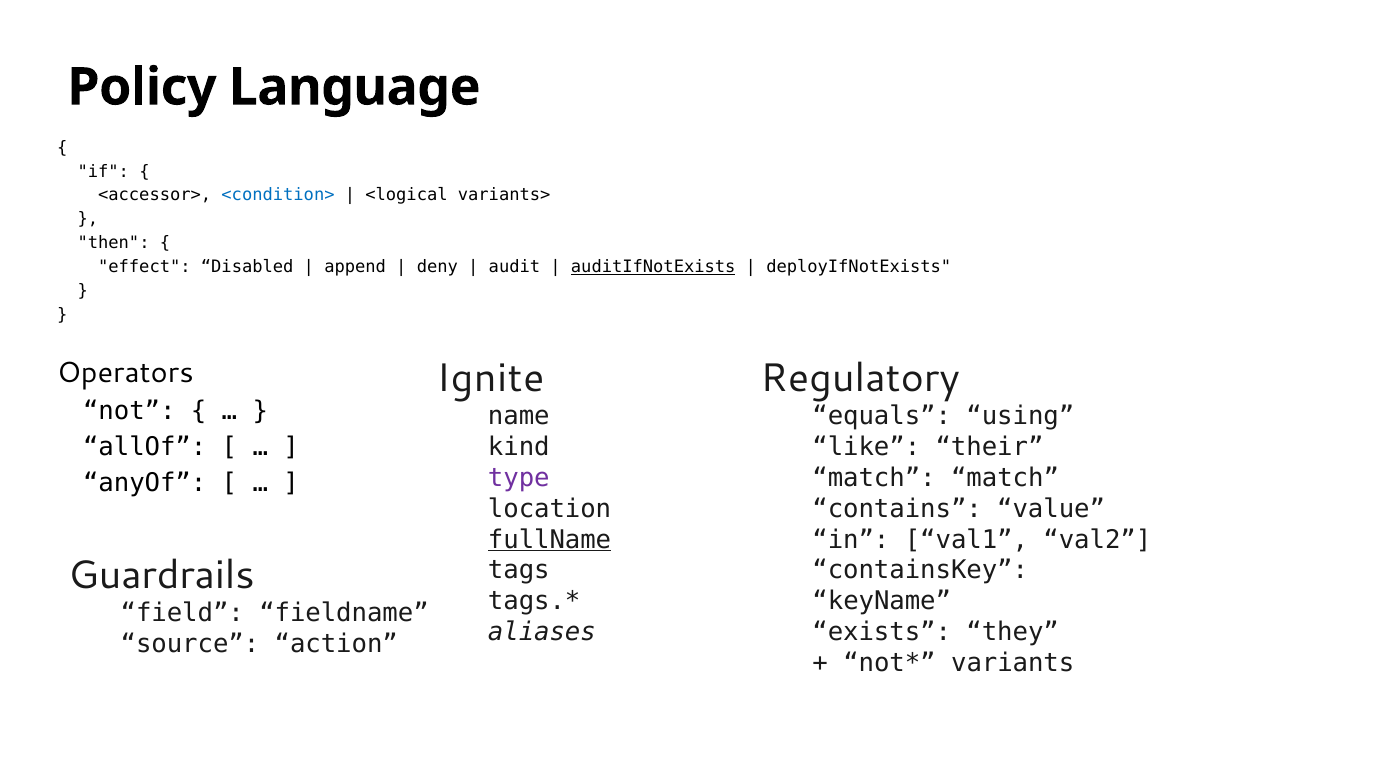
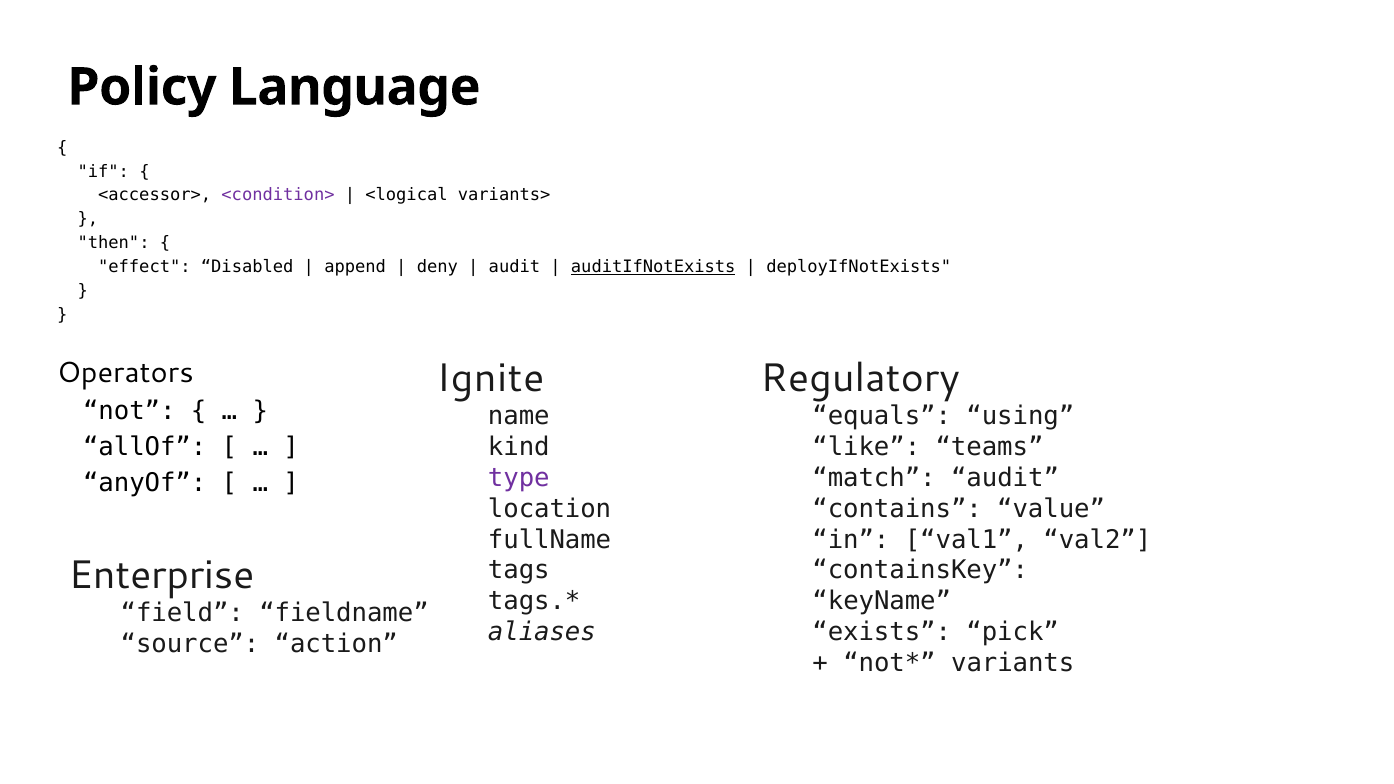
<condition> colour: blue -> purple (278, 195)
their: their -> teams (990, 447)
match match: match -> audit (1005, 478)
fullName underline: present -> none (550, 540)
Guardrails: Guardrails -> Enterprise (161, 575)
they: they -> pick (1013, 632)
